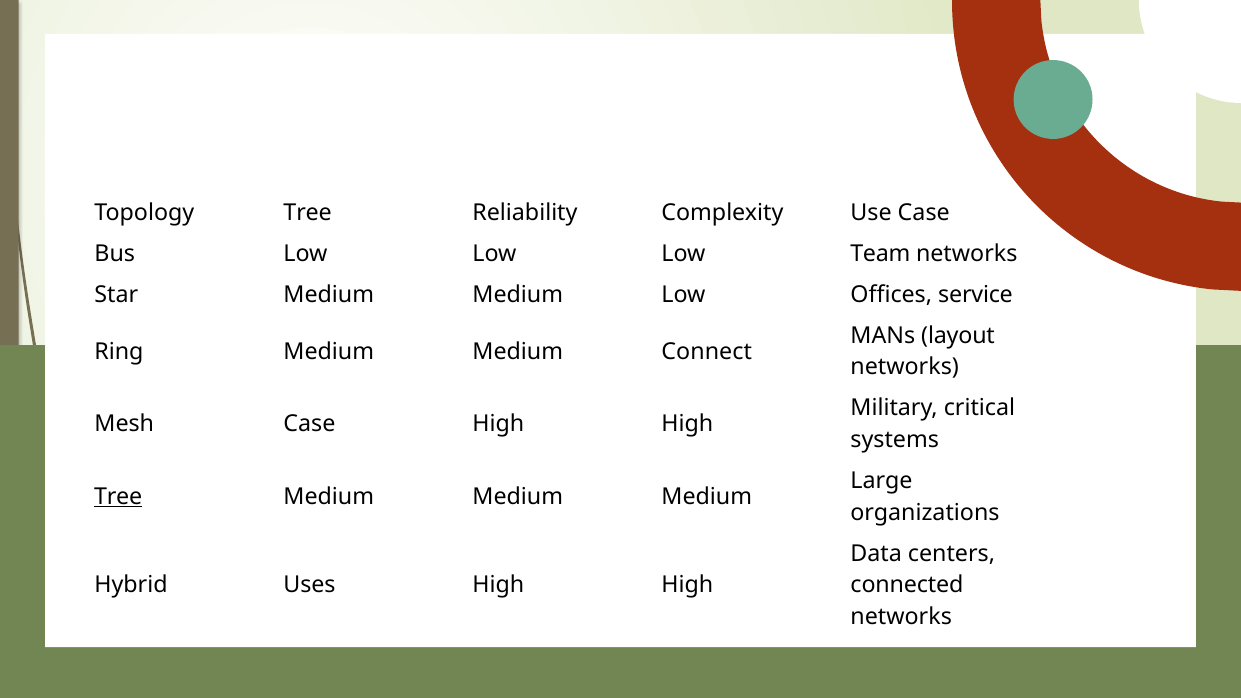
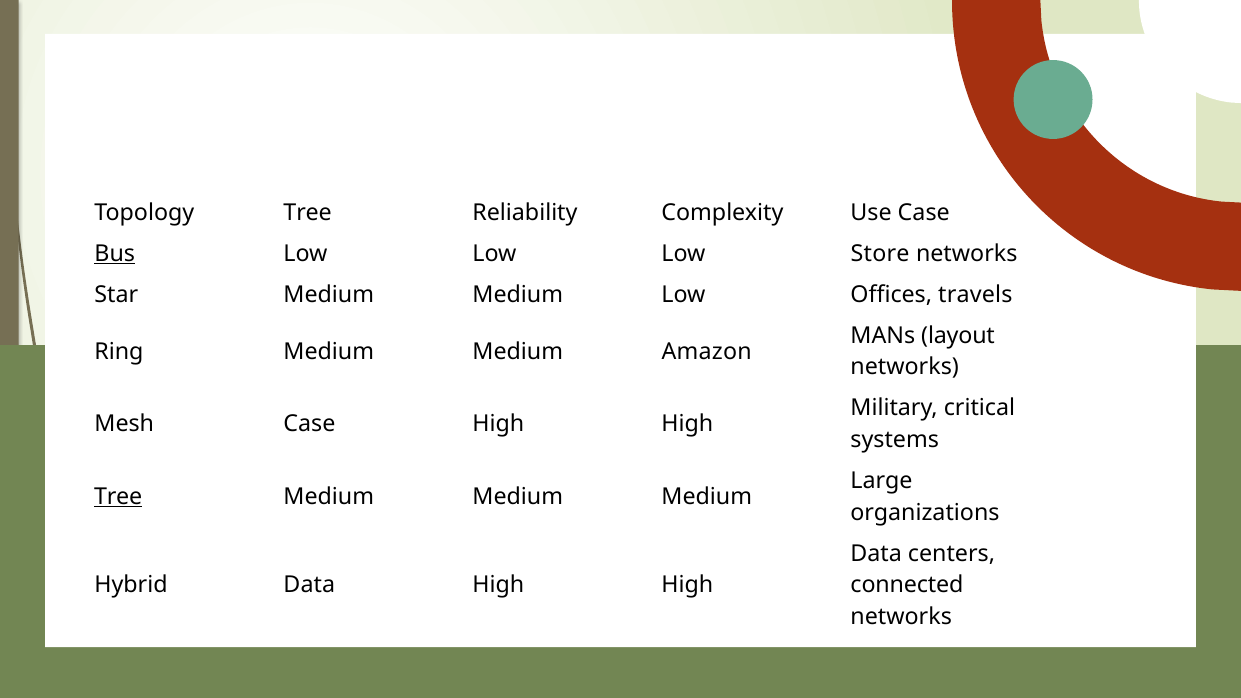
Bus underline: none -> present (115, 254)
Team: Team -> Store (880, 254)
service: service -> travels (975, 295)
Connect: Connect -> Amazon (707, 351)
Hybrid Uses: Uses -> Data (309, 585)
